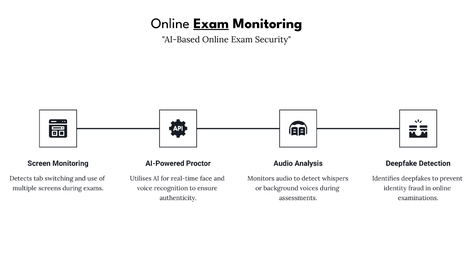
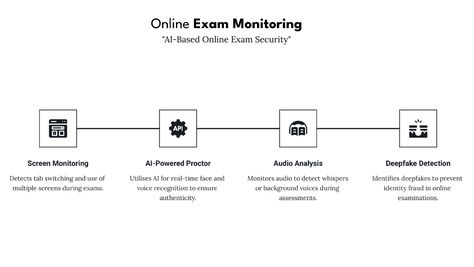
Exam underline: present -> none (211, 23)
